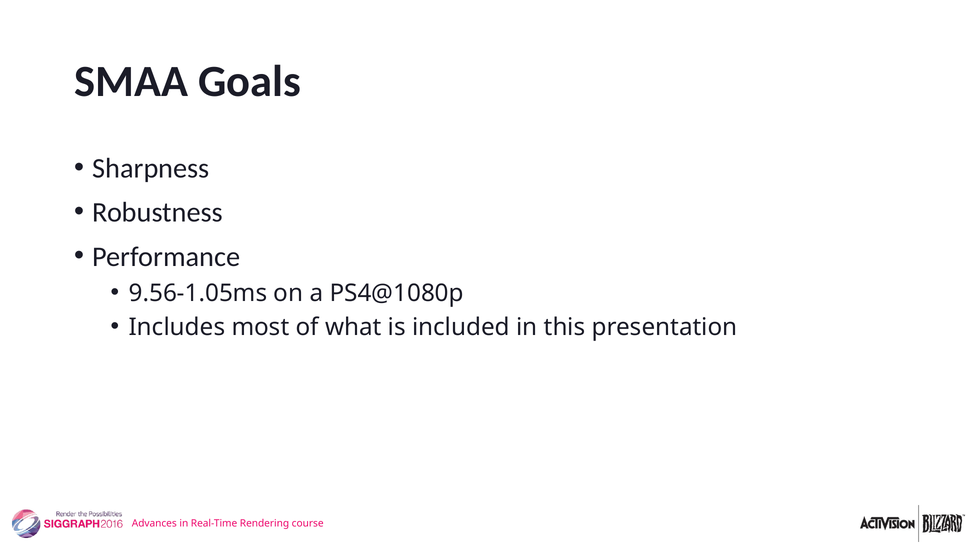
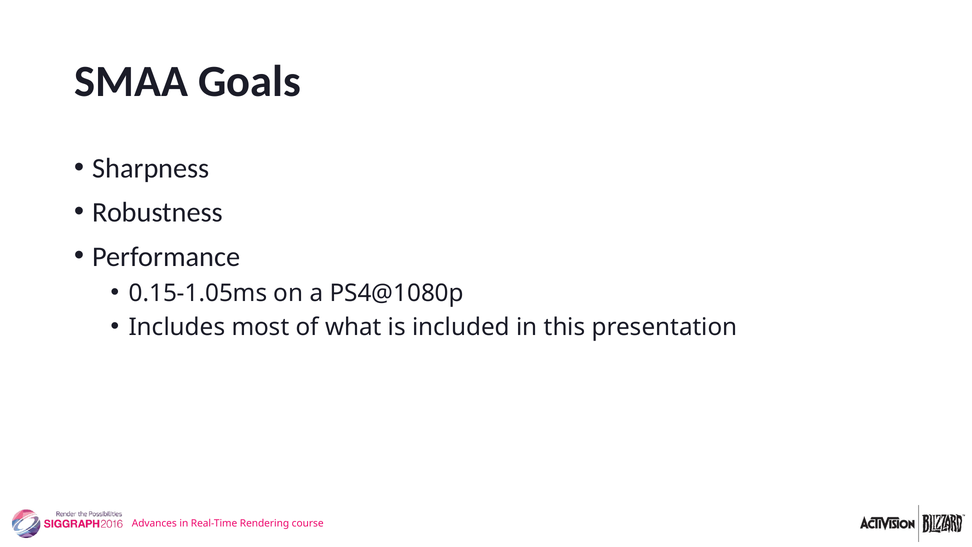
9.56-1.05ms: 9.56-1.05ms -> 0.15-1.05ms (198, 293)
